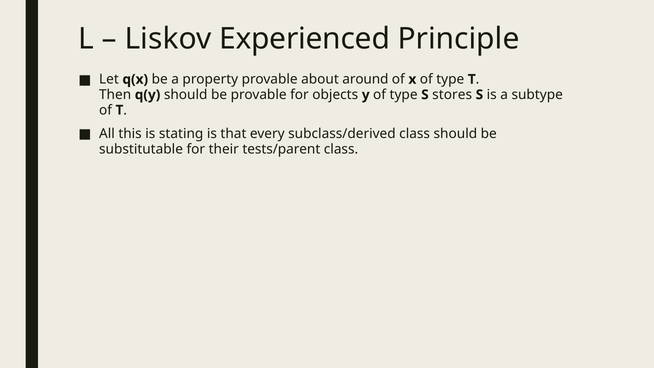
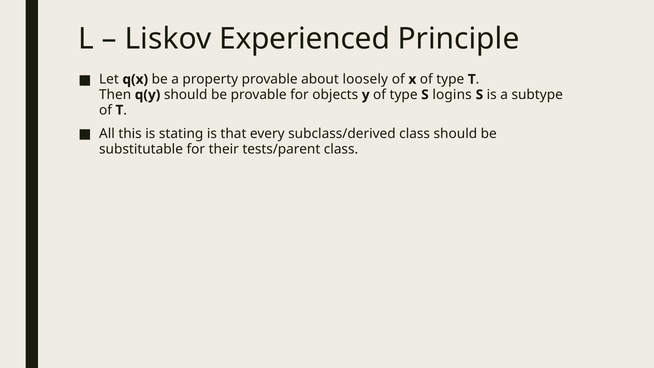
around: around -> loosely (365, 79)
stores: stores -> logins (452, 95)
